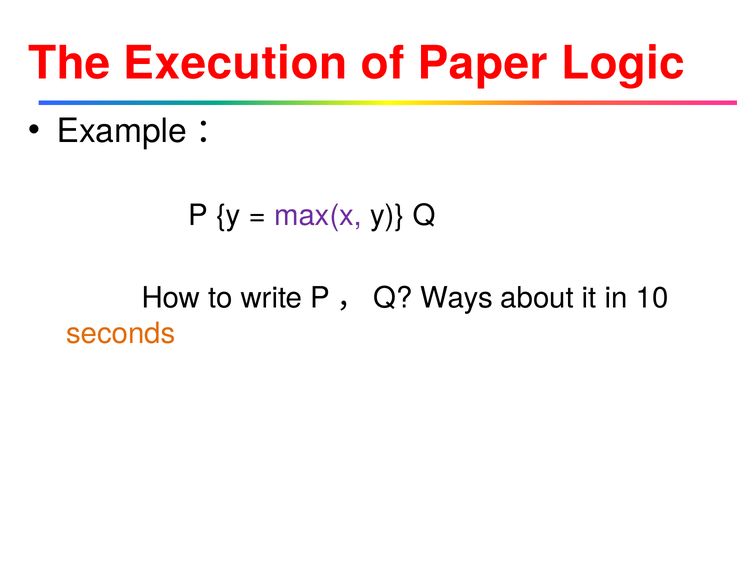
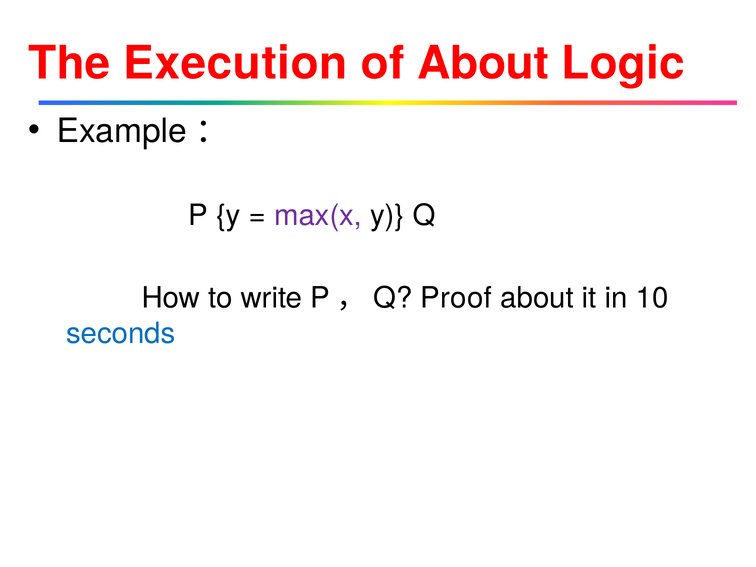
of Paper: Paper -> About (483, 63)
Ways: Ways -> Proof (456, 298)
seconds colour: orange -> blue (121, 333)
